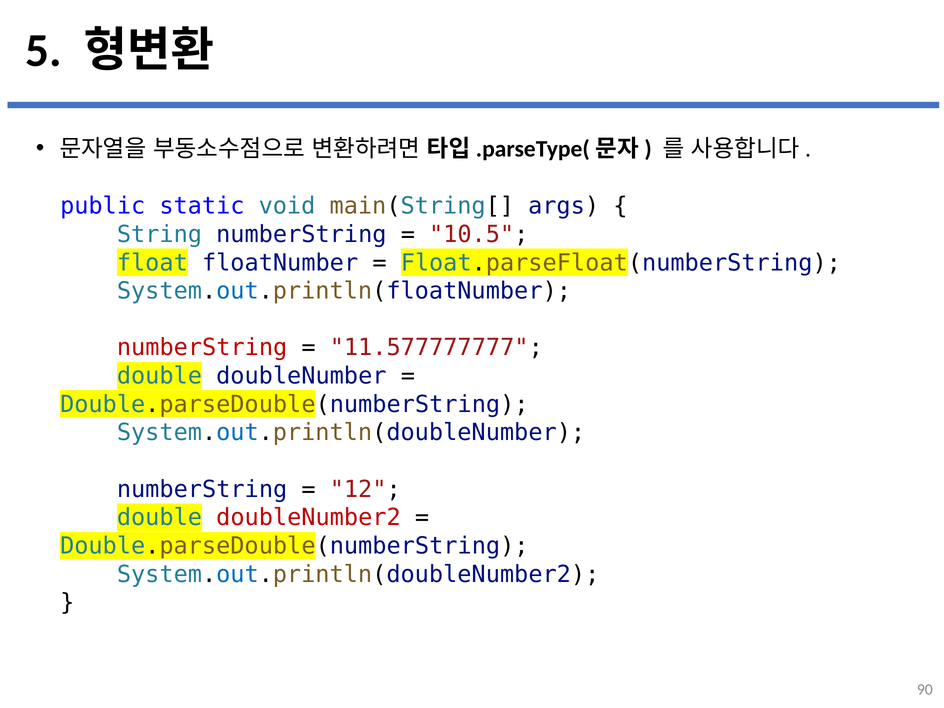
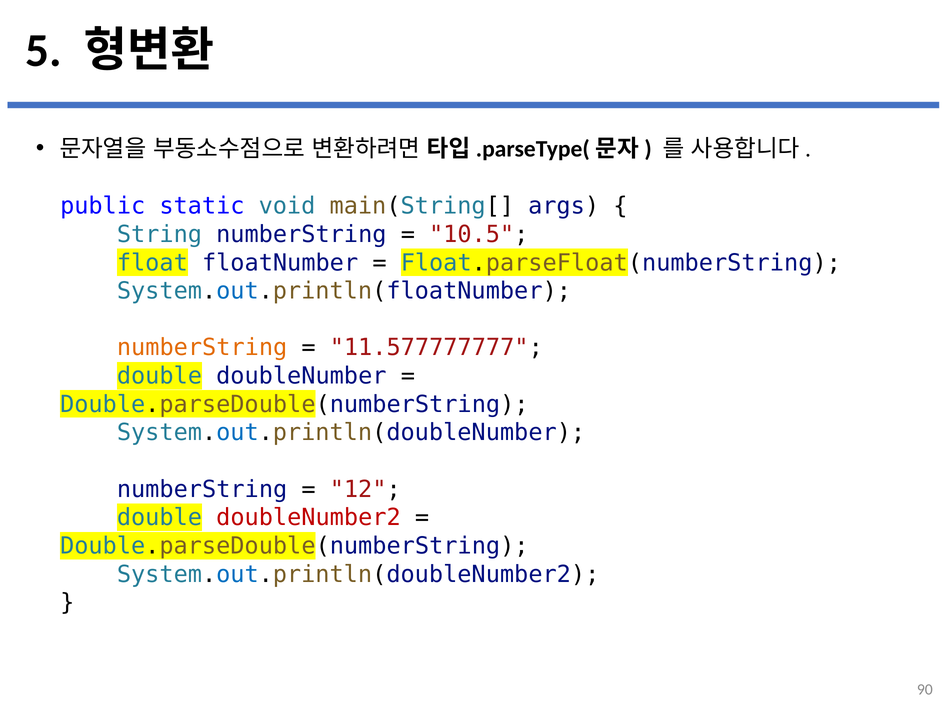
numberString colour: red -> orange (202, 348)
